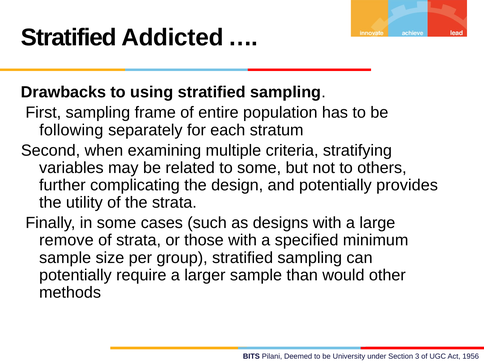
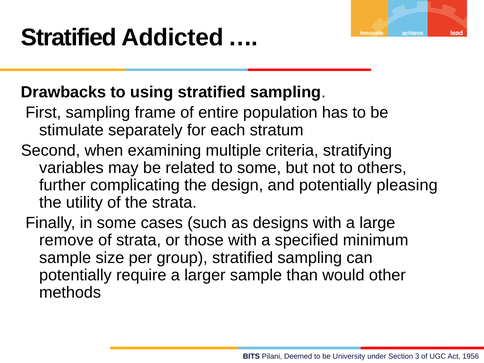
following: following -> stimulate (71, 130)
provides: provides -> pleasing (407, 185)
